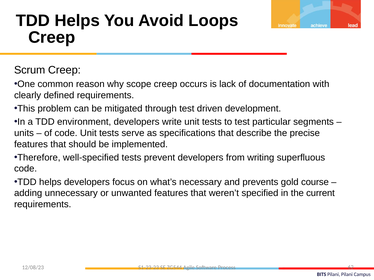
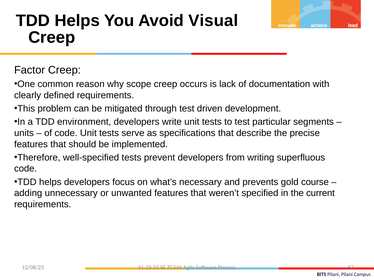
Loops: Loops -> Visual (213, 21)
Scrum: Scrum -> Factor (30, 70)
